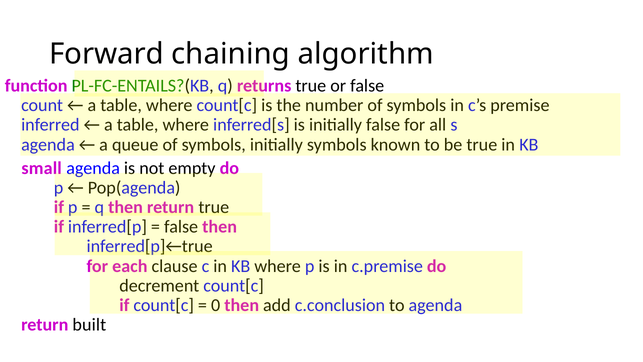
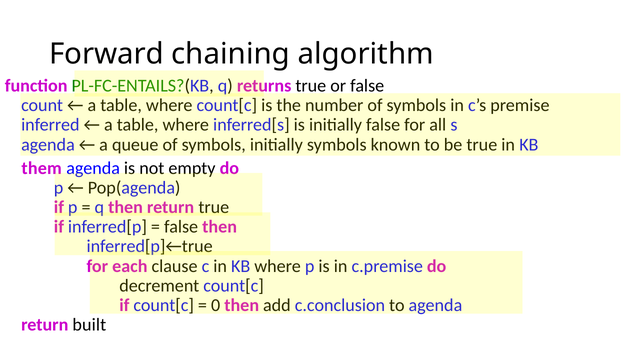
small: small -> them (42, 168)
